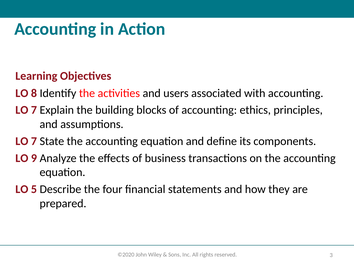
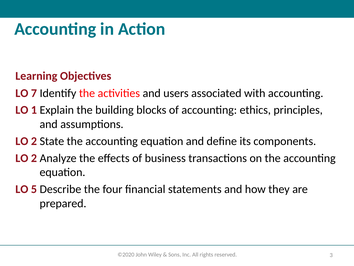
8: 8 -> 7 (34, 93)
7: 7 -> 1 (34, 110)
7: 7 -> 2 (34, 141)
9: 9 -> 2 (34, 158)
